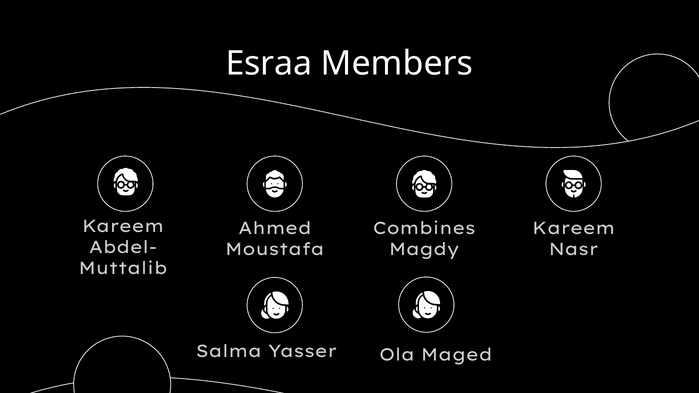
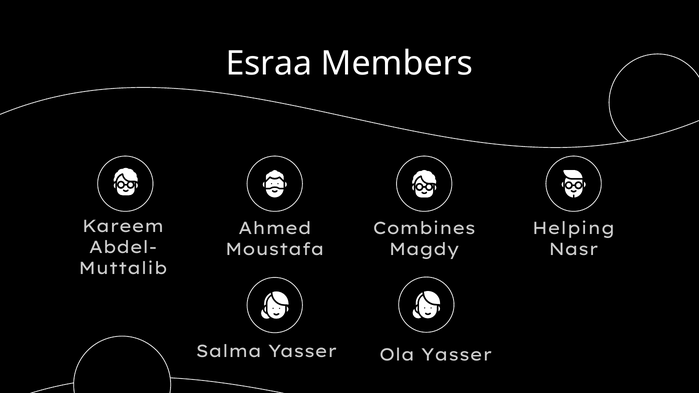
Kareem: Kareem -> Helping (574, 229)
Ola Maged: Maged -> Yasser (457, 355)
